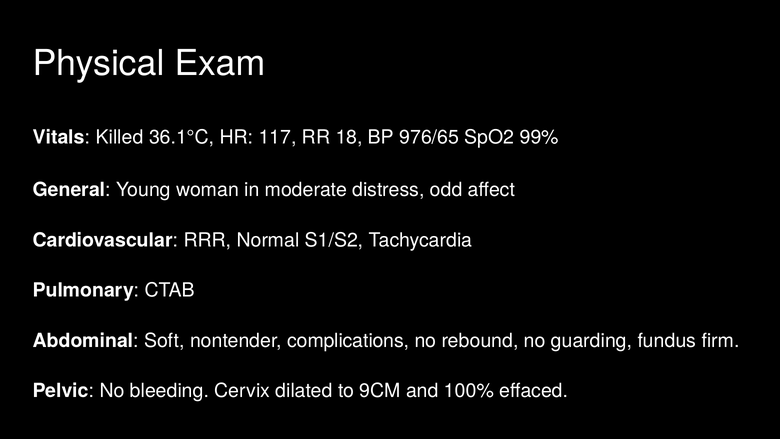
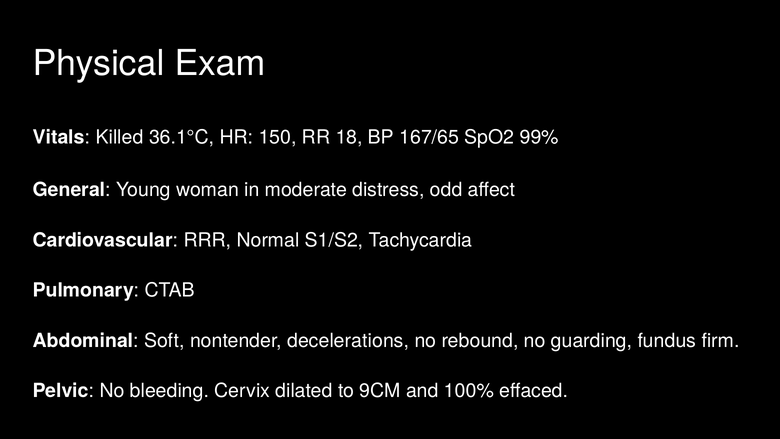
117: 117 -> 150 (278, 137)
976/65: 976/65 -> 167/65 (429, 137)
complications: complications -> decelerations (348, 340)
